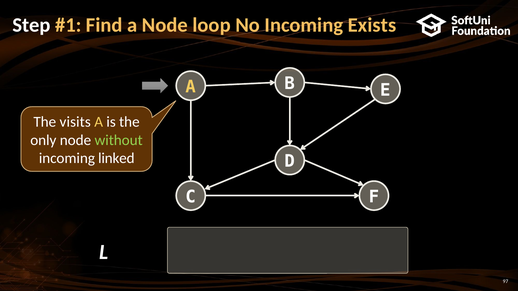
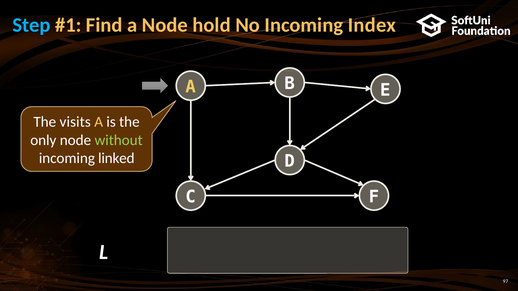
Step colour: white -> light blue (32, 25)
loop: loop -> hold (212, 25)
Exists: Exists -> Index (372, 25)
